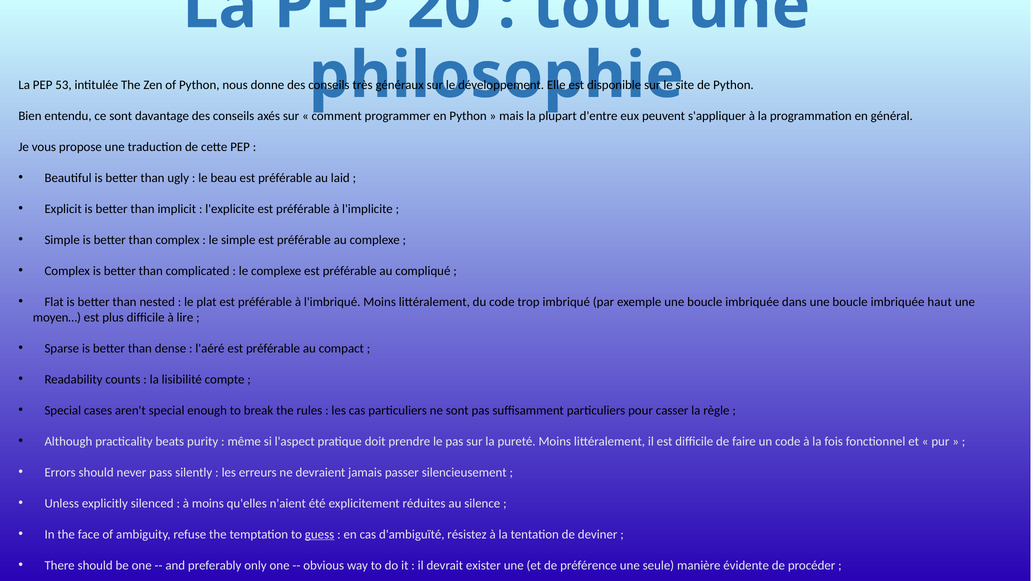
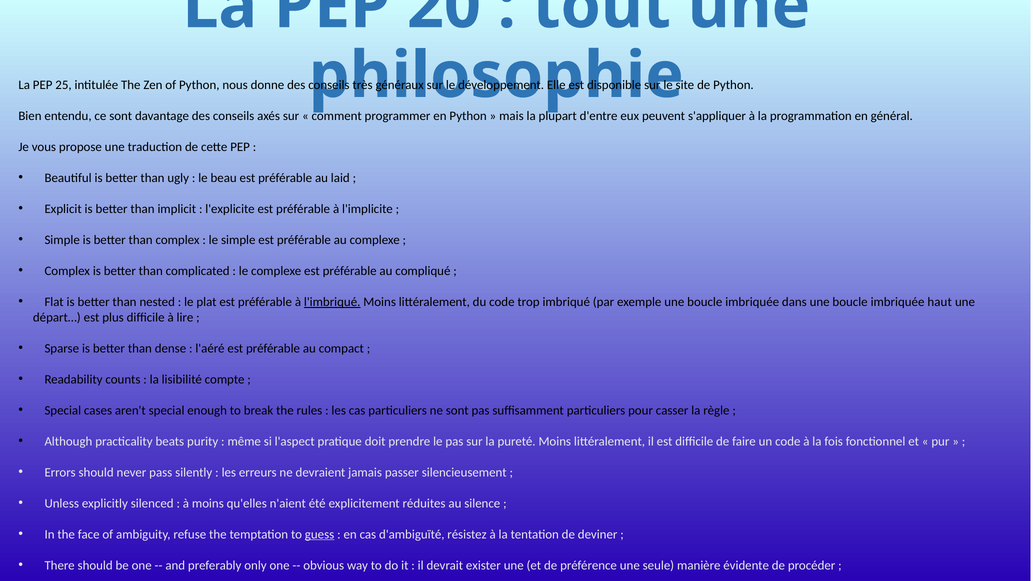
53: 53 -> 25 (63, 85)
l'imbriqué underline: none -> present (332, 302)
moyen…: moyen… -> départ… (57, 317)
